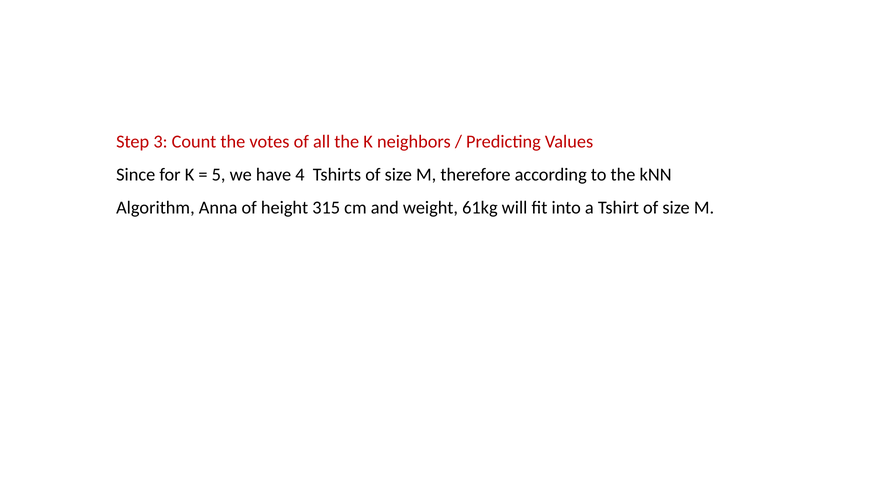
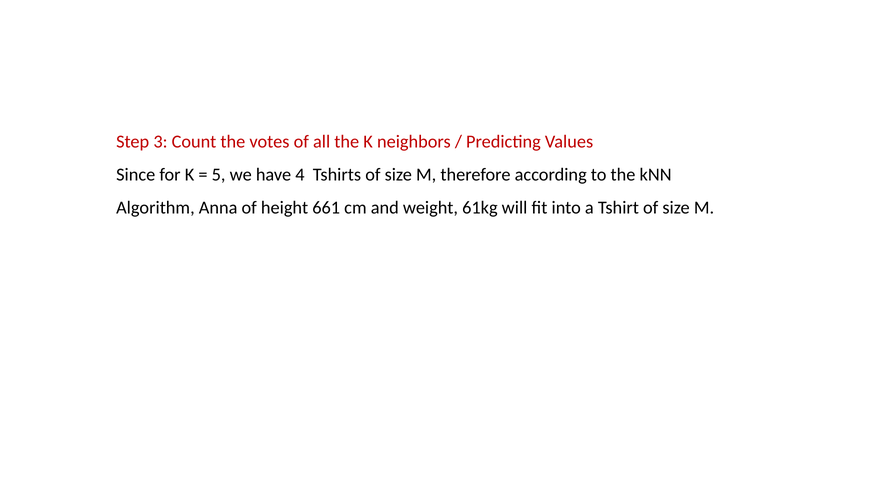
315: 315 -> 661 (326, 208)
